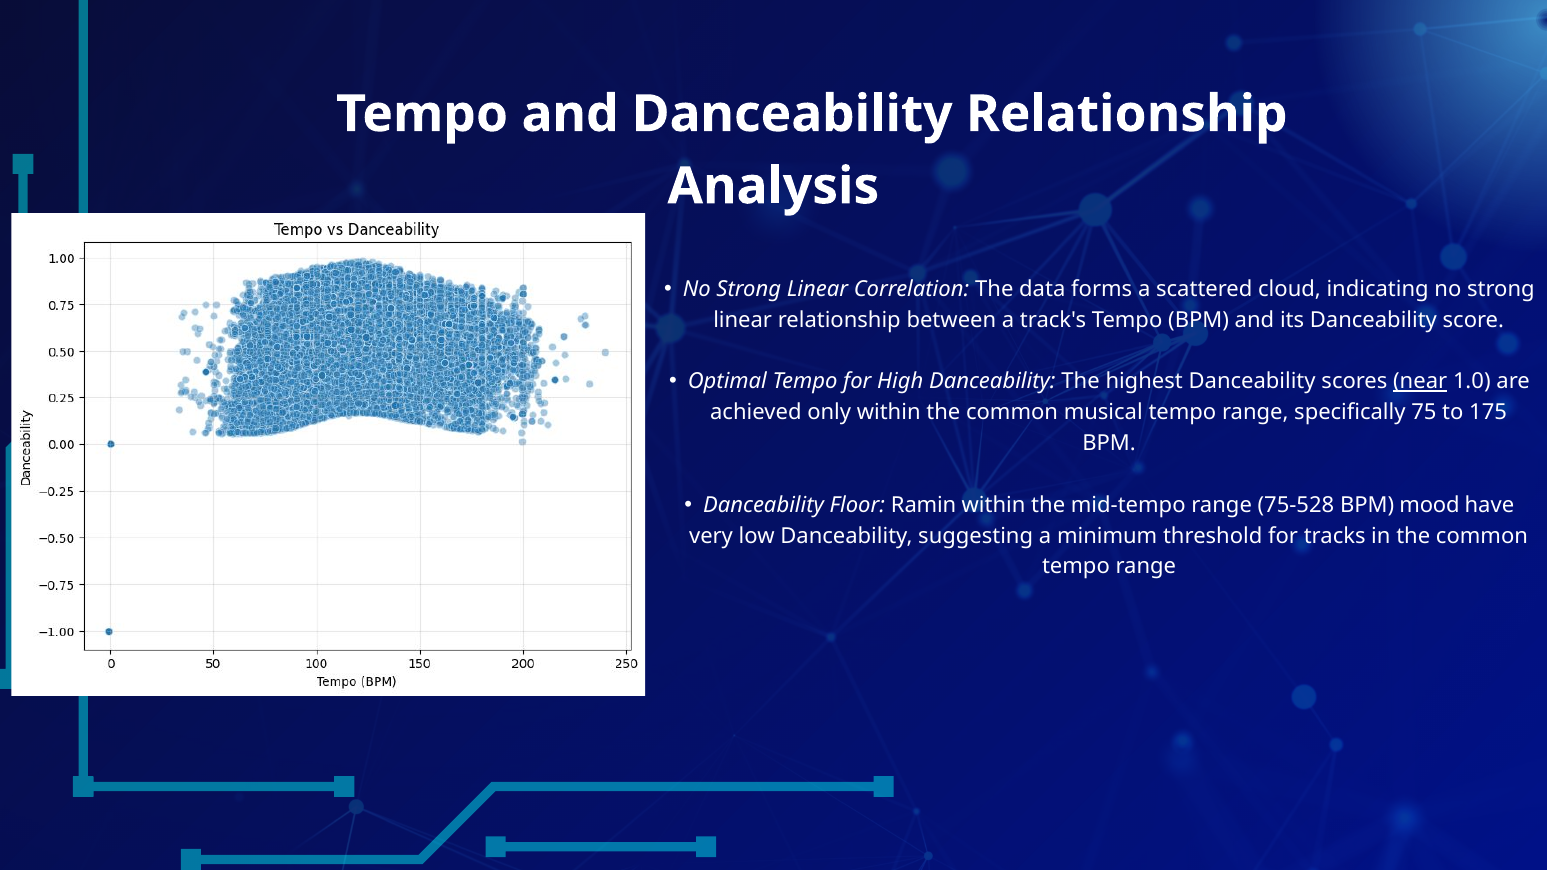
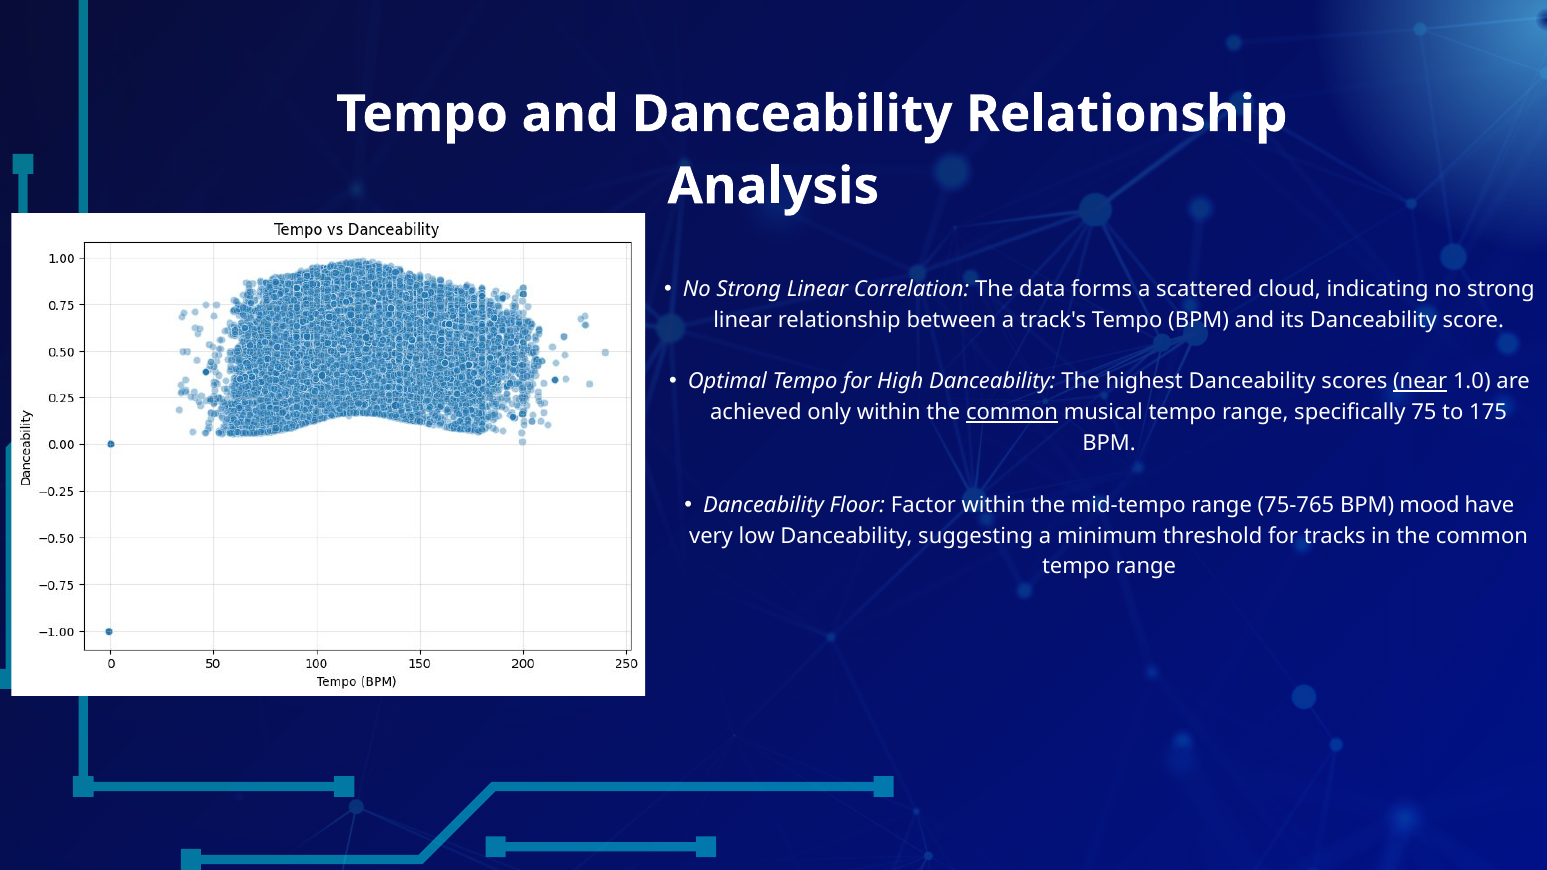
common underline: none -> present (1012, 413)
Ramin: Ramin -> Factor (923, 505)
75-528: 75-528 -> 75-765 (1296, 505)
